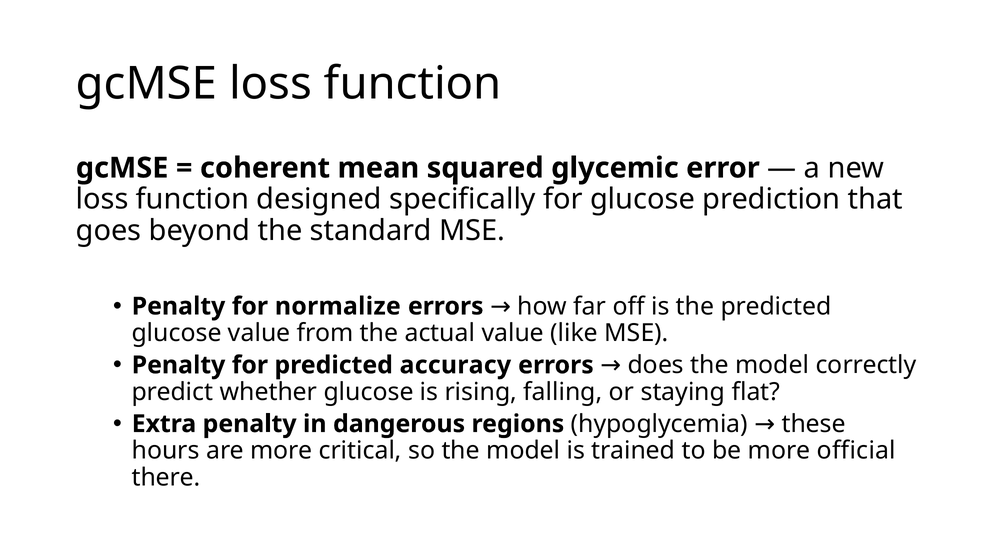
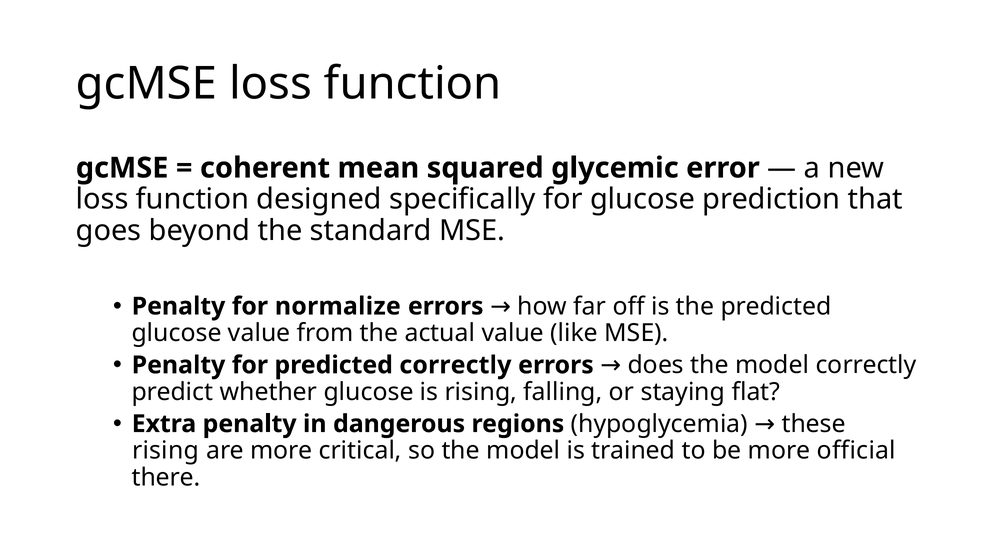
predicted accuracy: accuracy -> correctly (455, 365)
hours: hours -> rising (166, 451)
